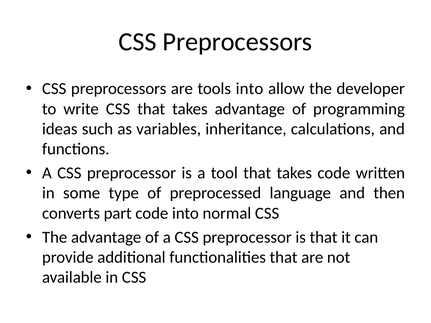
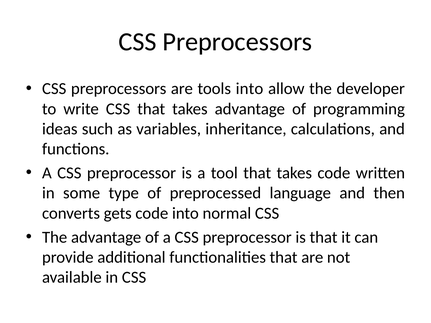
part: part -> gets (118, 213)
